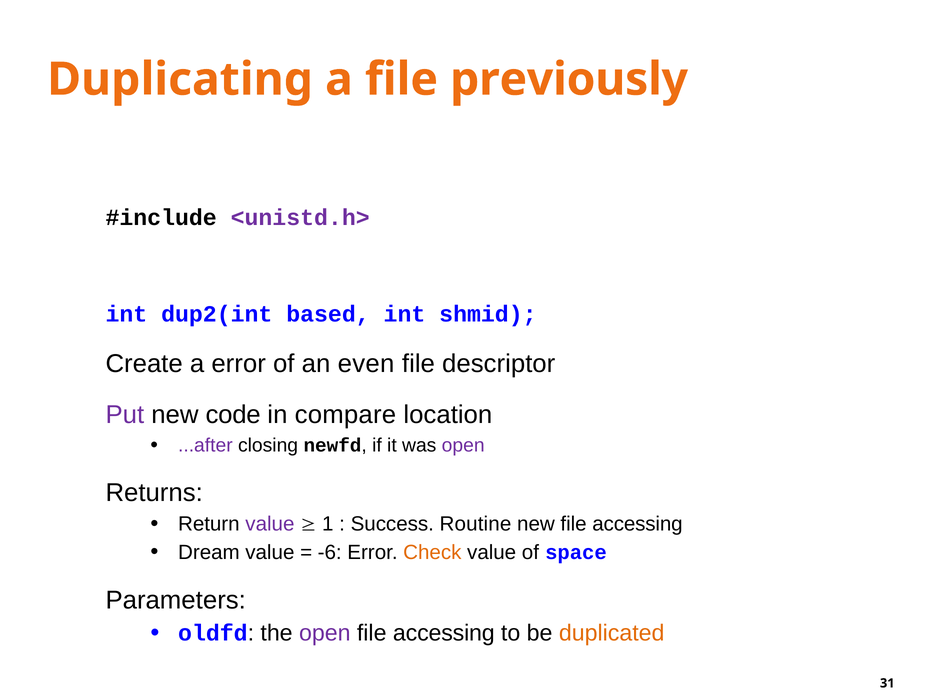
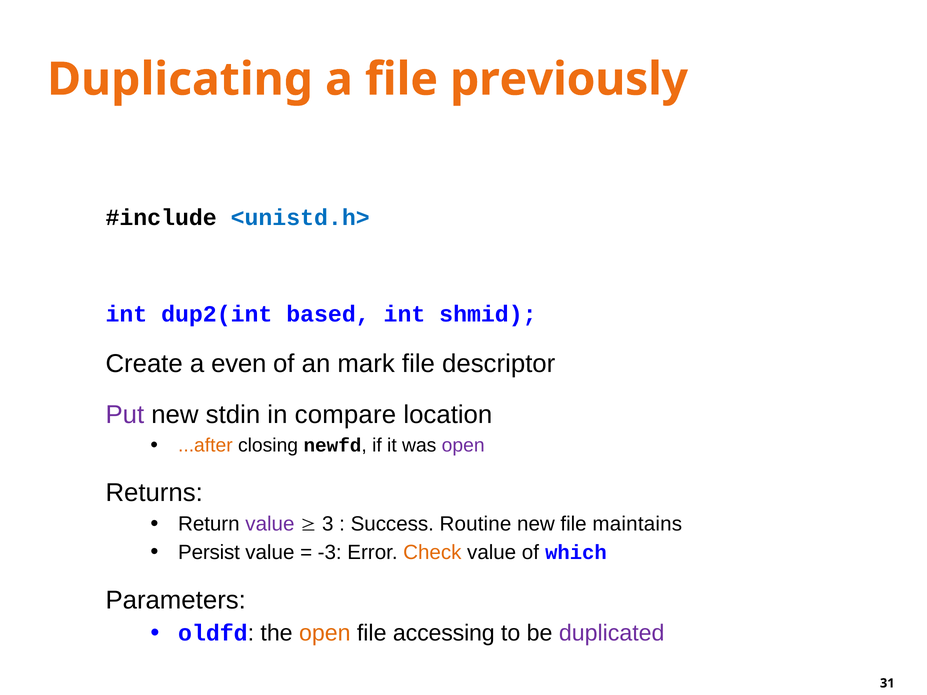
<unistd.h> colour: purple -> blue (300, 218)
a error: error -> even (239, 364)
even: even -> mark (366, 364)
code: code -> stdin (233, 415)
...after colour: purple -> orange (205, 445)
1: 1 -> 3 (328, 524)
new file accessing: accessing -> maintains (637, 524)
Dream: Dream -> Persist (209, 553)
-6: -6 -> -3 (330, 553)
space: space -> which (576, 553)
open colour: purple -> orange (325, 633)
duplicated colour: orange -> purple (612, 633)
